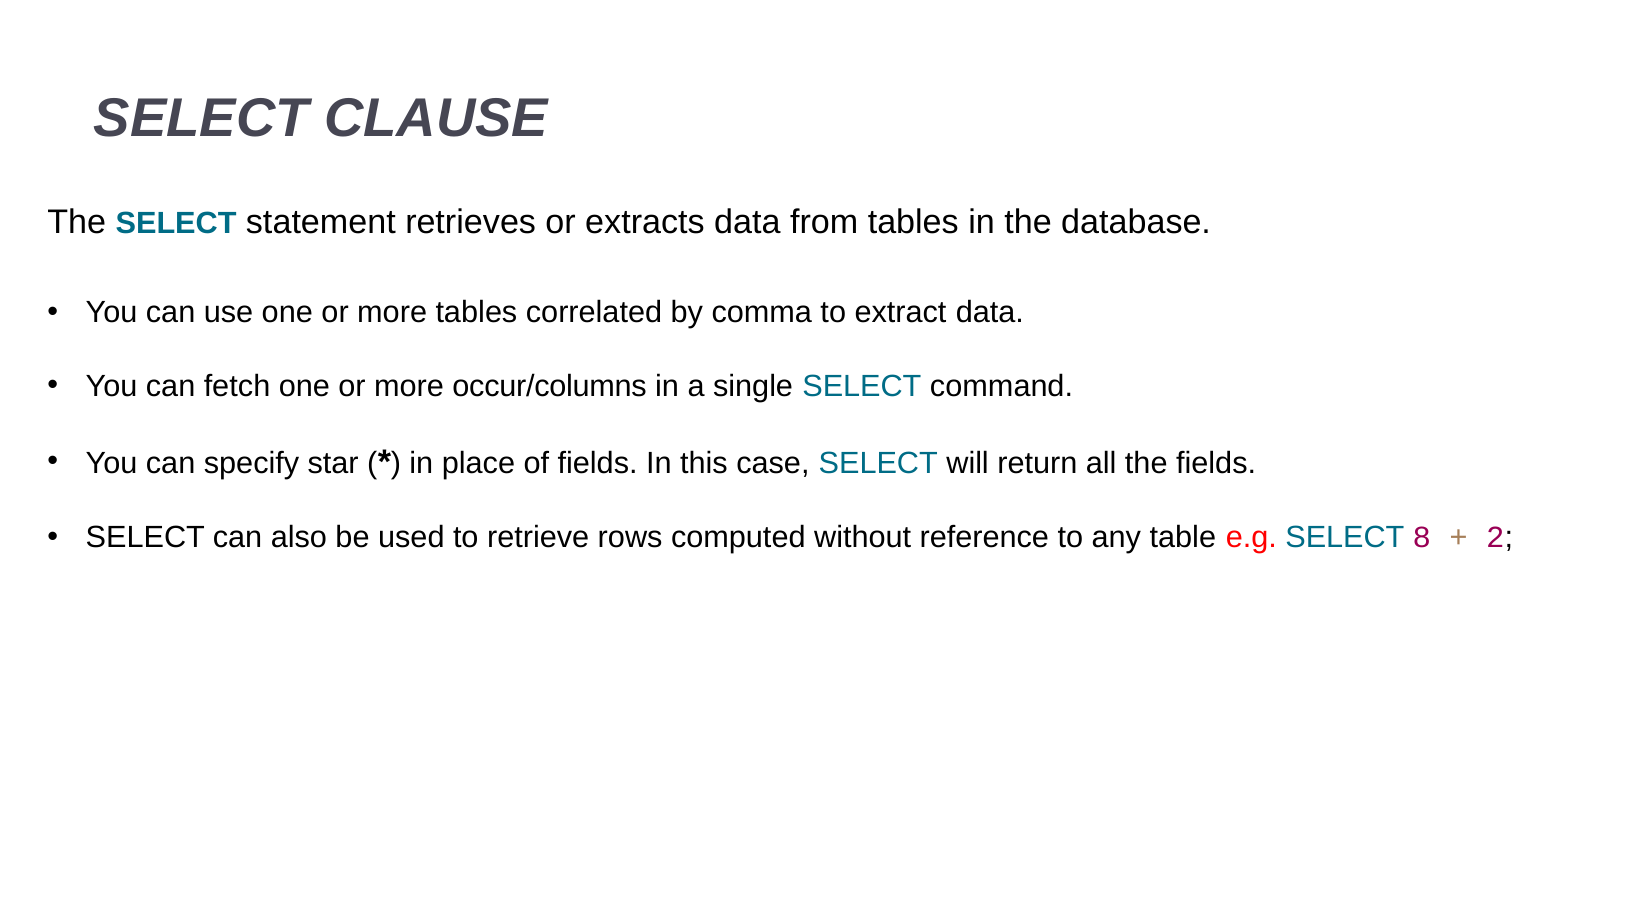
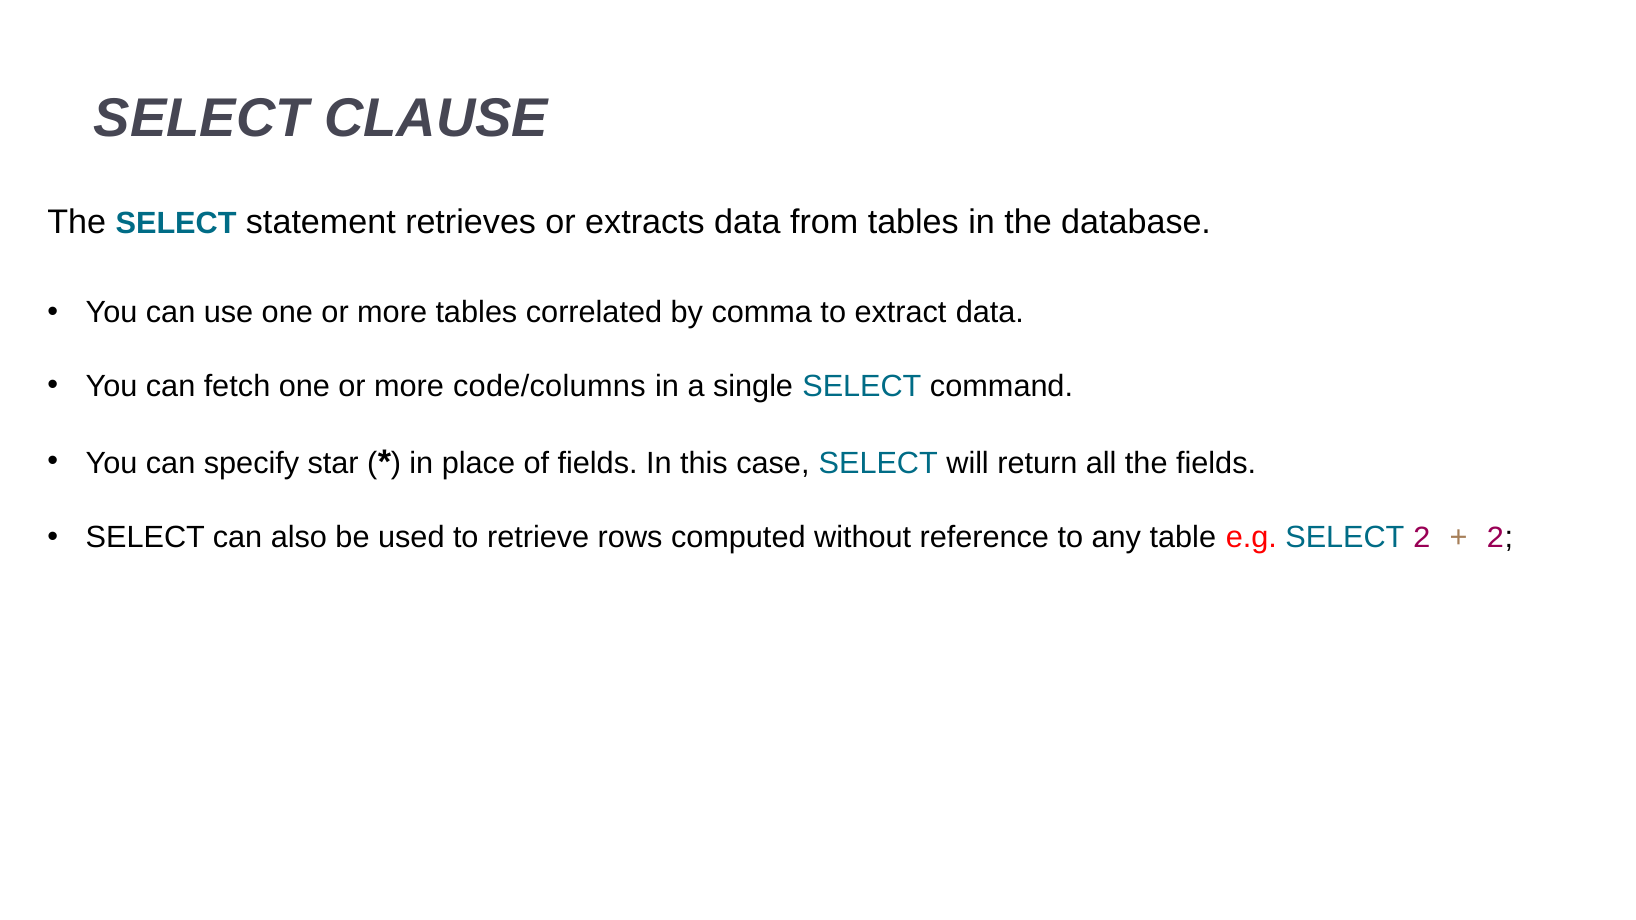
occur/columns: occur/columns -> code/columns (549, 386)
SELECT 8: 8 -> 2 (1422, 538)
